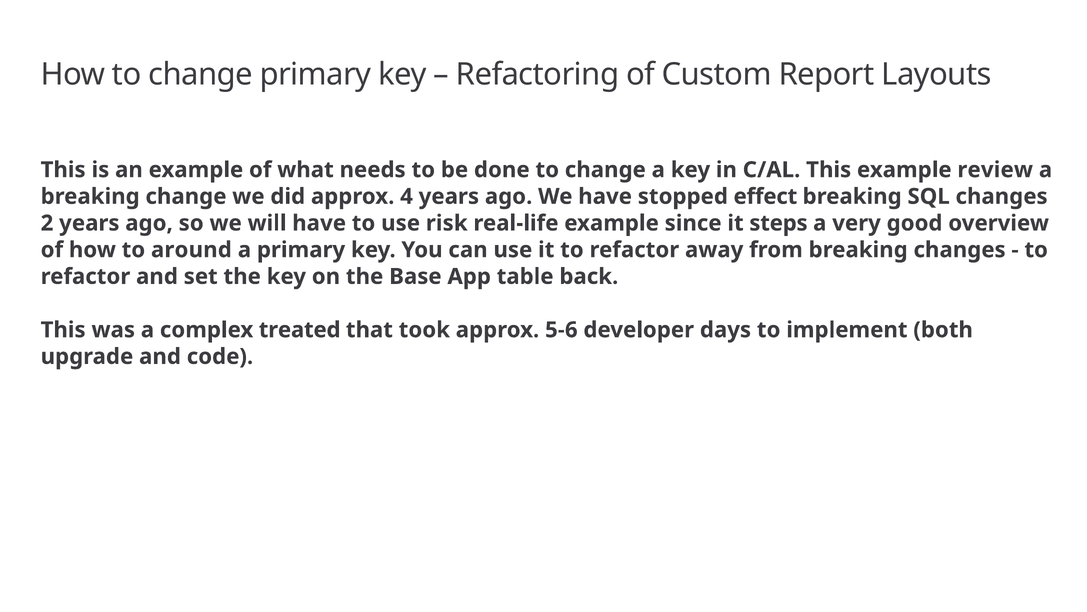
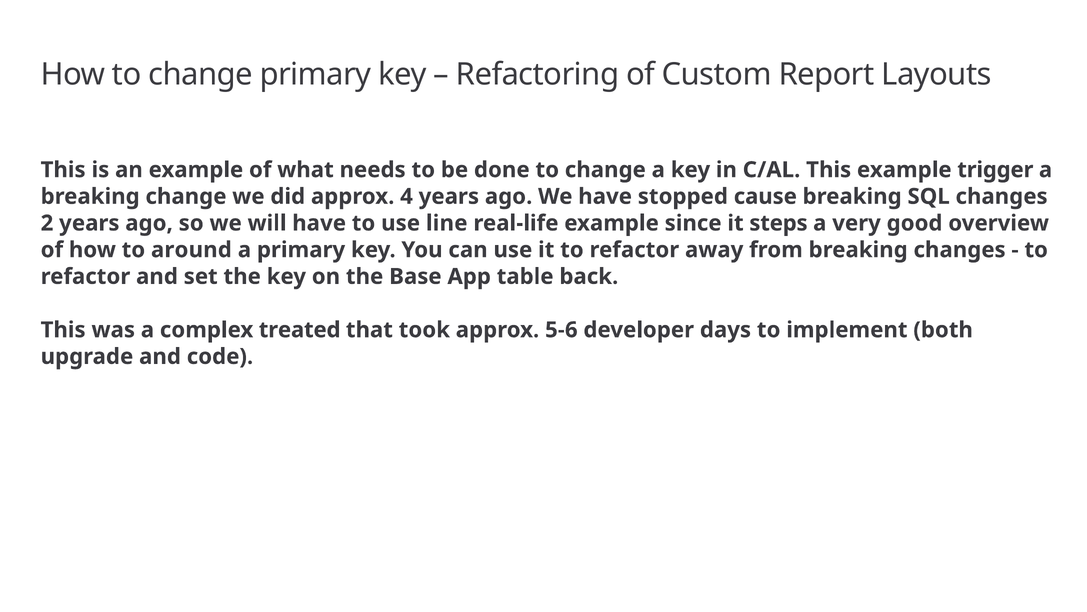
review: review -> trigger (995, 170)
effect: effect -> cause (765, 196)
risk: risk -> line (447, 223)
